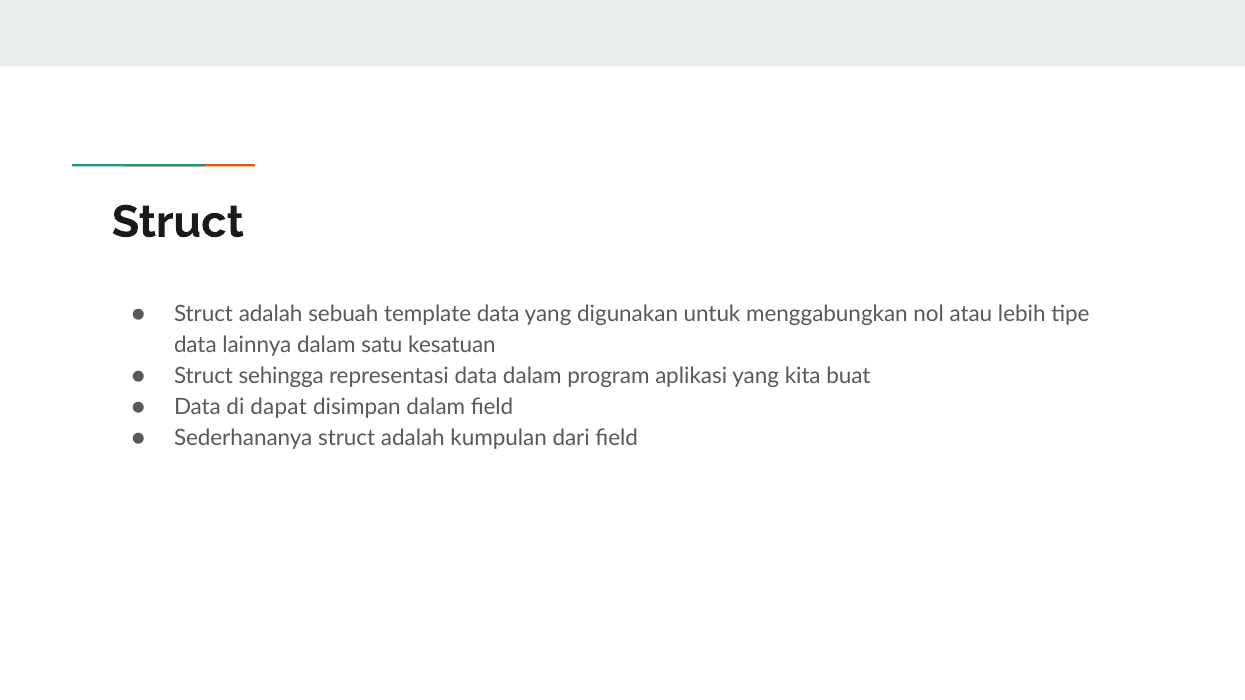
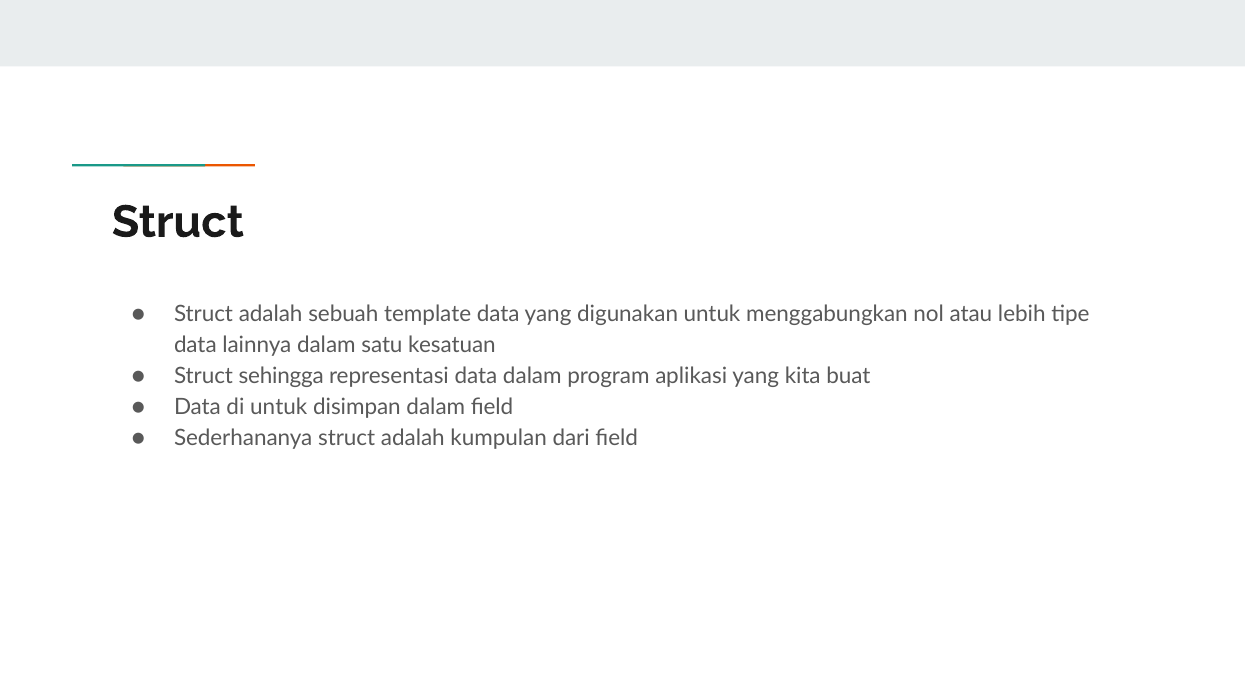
di dapat: dapat -> untuk (279, 408)
